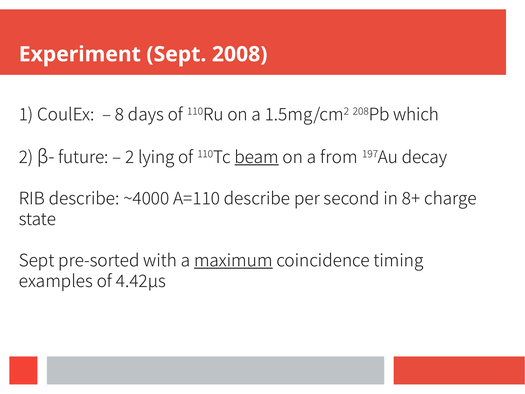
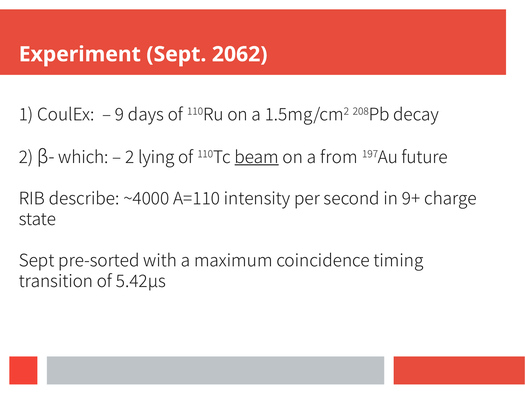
2008: 2008 -> 2062 (240, 54)
8: 8 -> 9 (120, 115)
which: which -> decay (416, 115)
future: future -> which (83, 157)
decay: decay -> future (425, 157)
A=110 describe: describe -> intensity (257, 199)
8+: 8+ -> 9+ (411, 199)
maximum underline: present -> none (233, 261)
examples: examples -> transition (56, 281)
4.42μs: 4.42μs -> 5.42μs (141, 281)
